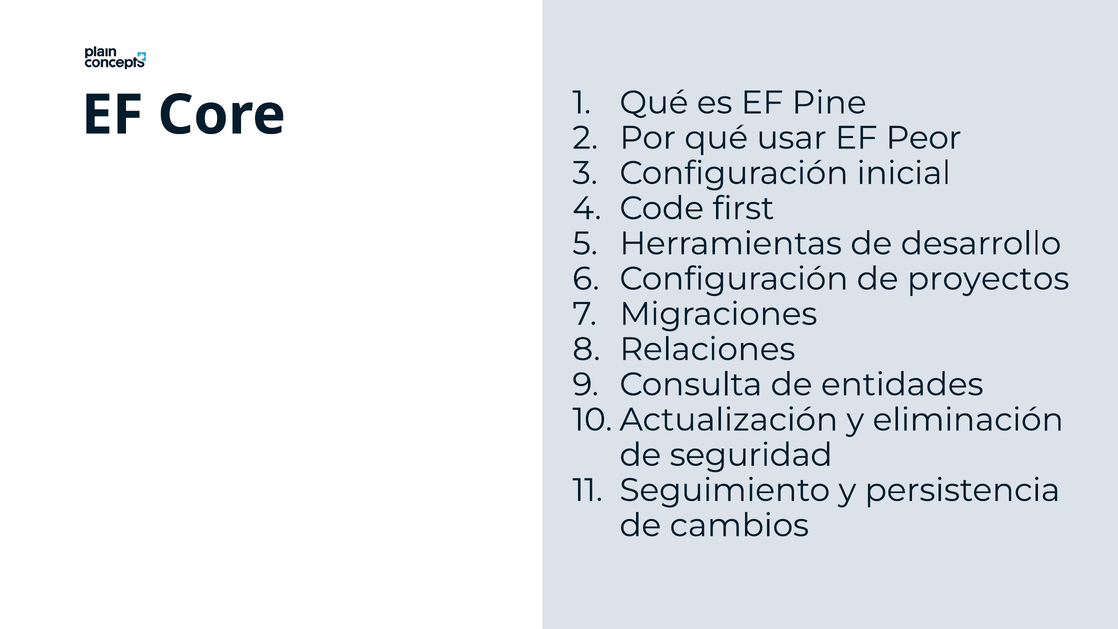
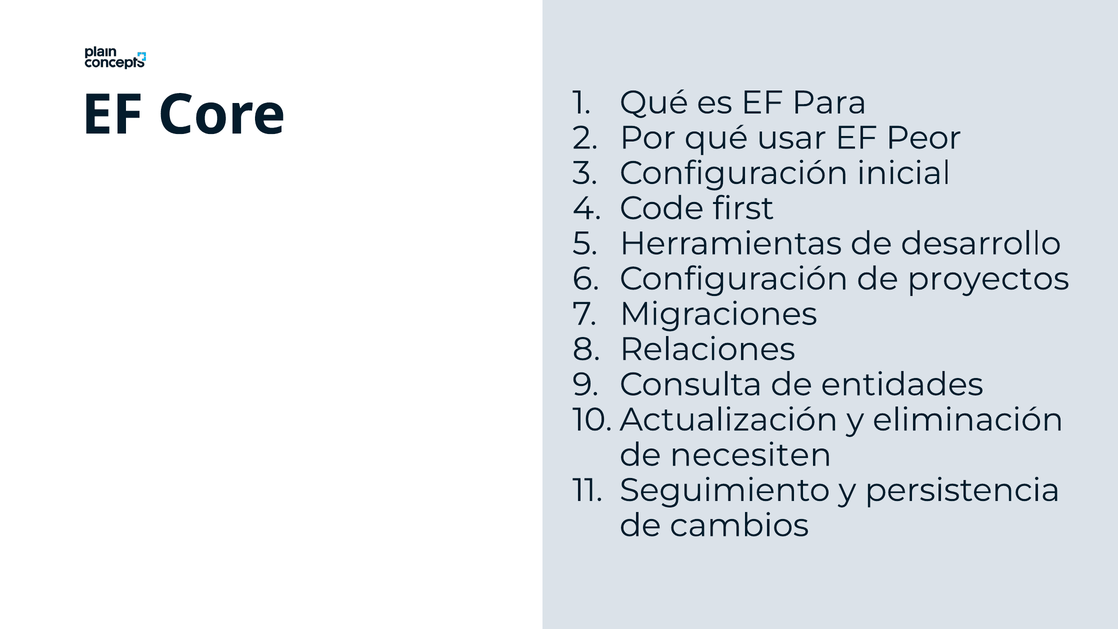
Pine: Pine -> Para (829, 103)
seguridad: seguridad -> necesiten (751, 455)
